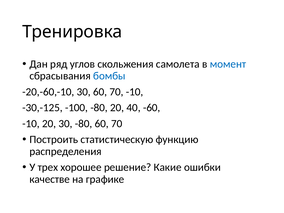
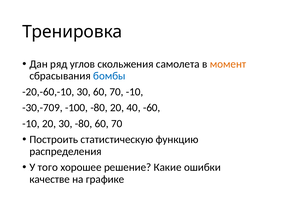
момент colour: blue -> orange (228, 64)
-30,-125: -30,-125 -> -30,-709 (42, 108)
трех: трех -> того (48, 167)
